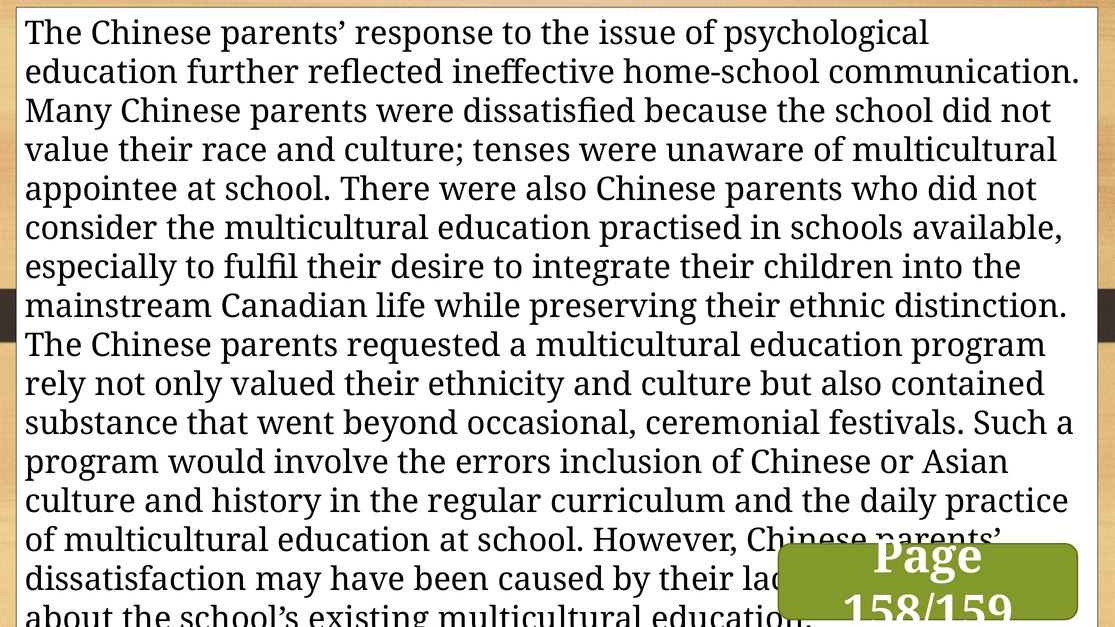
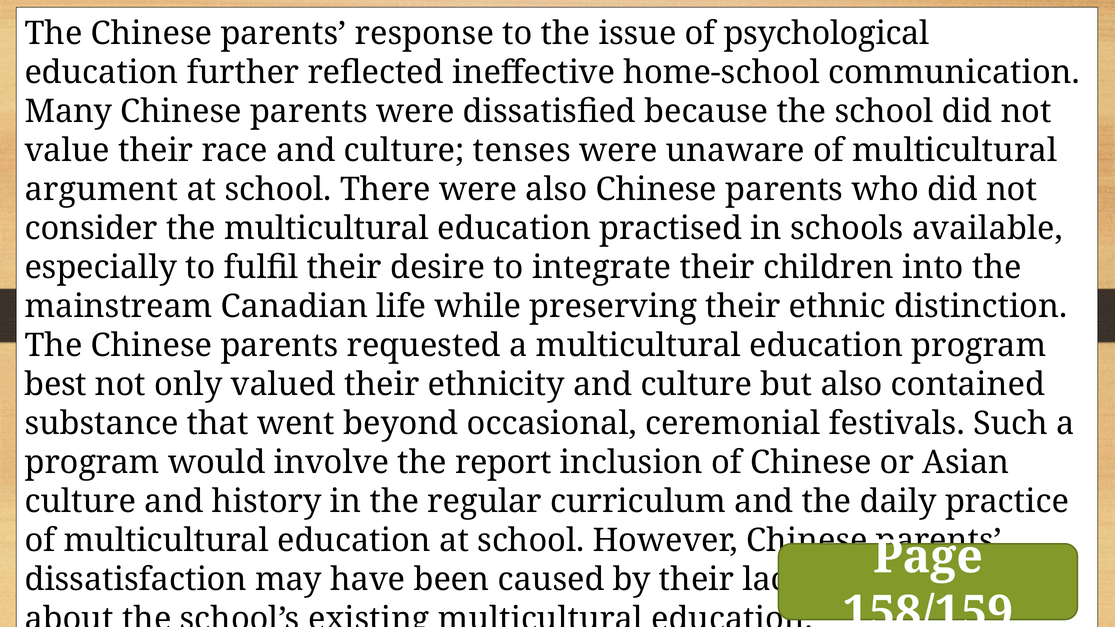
appointee: appointee -> argument (101, 189)
rely: rely -> best (56, 385)
errors: errors -> report (504, 463)
